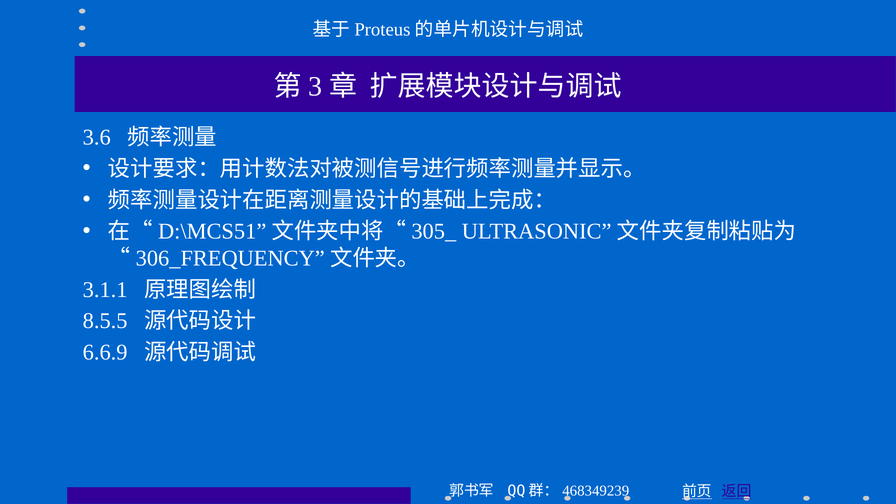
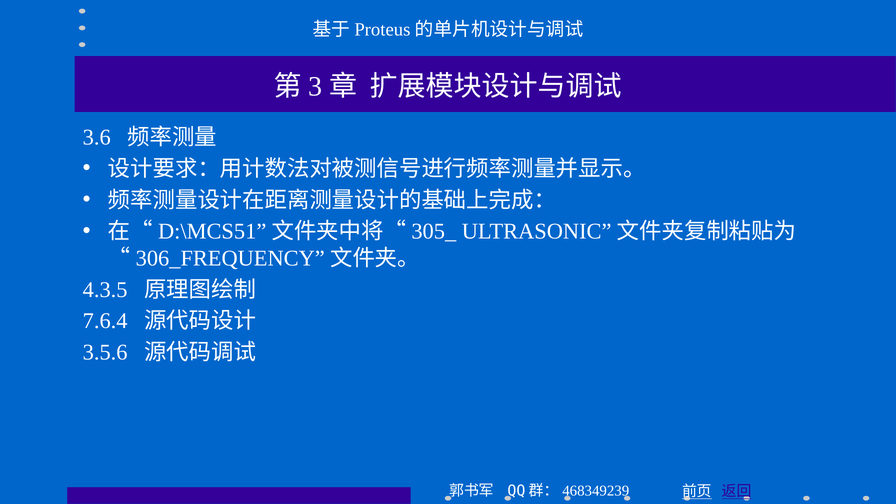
3.1.1: 3.1.1 -> 4.3.5 (105, 290)
8.5.5: 8.5.5 -> 7.6.4 (105, 321)
6.6.9: 6.6.9 -> 3.5.6 (105, 352)
